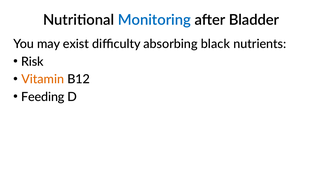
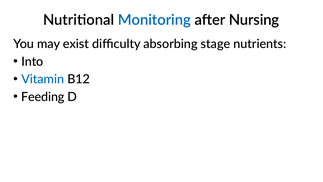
Bladder: Bladder -> Nursing (254, 20)
black: black -> stage (215, 44)
Risk: Risk -> Into (32, 62)
Vitamin colour: orange -> blue (43, 79)
